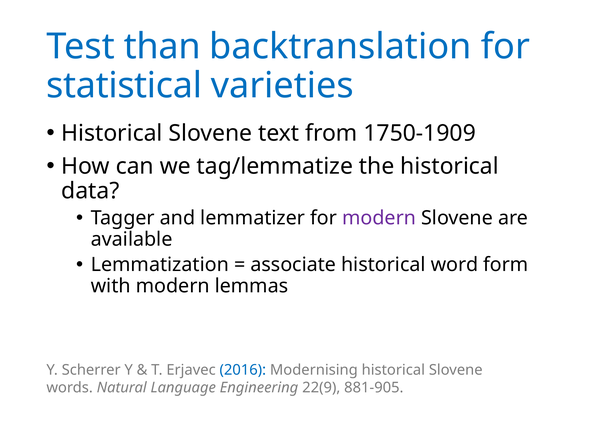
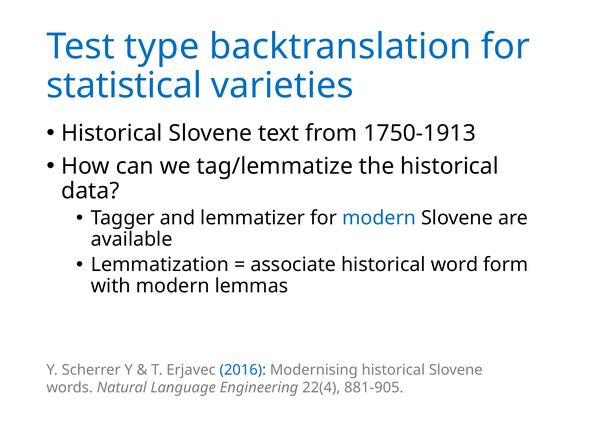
than: than -> type (162, 47)
1750-1909: 1750-1909 -> 1750-1913 (420, 133)
modern colour: purple -> blue (379, 218)
22(9: 22(9 -> 22(4 (321, 388)
